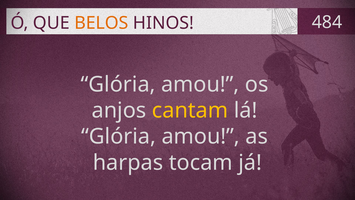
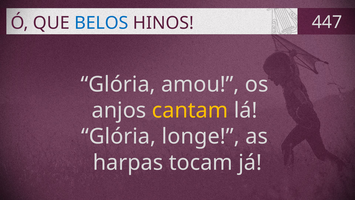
BELOS colour: orange -> blue (101, 23)
484: 484 -> 447 (327, 22)
amou: amou -> longe (201, 136)
